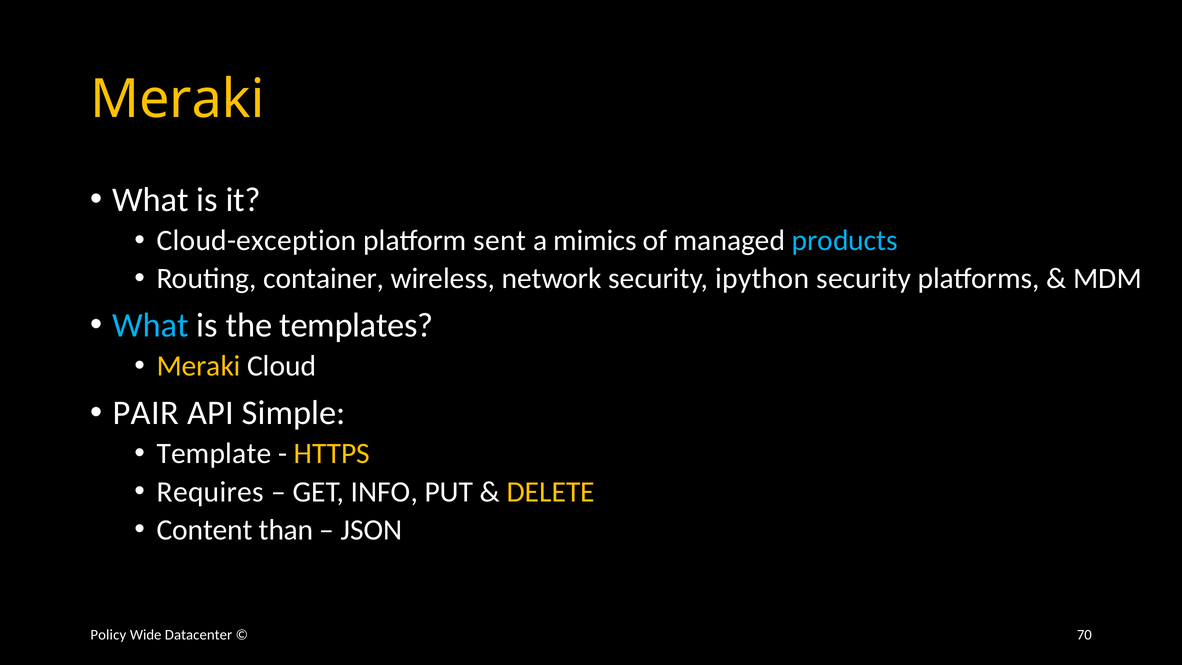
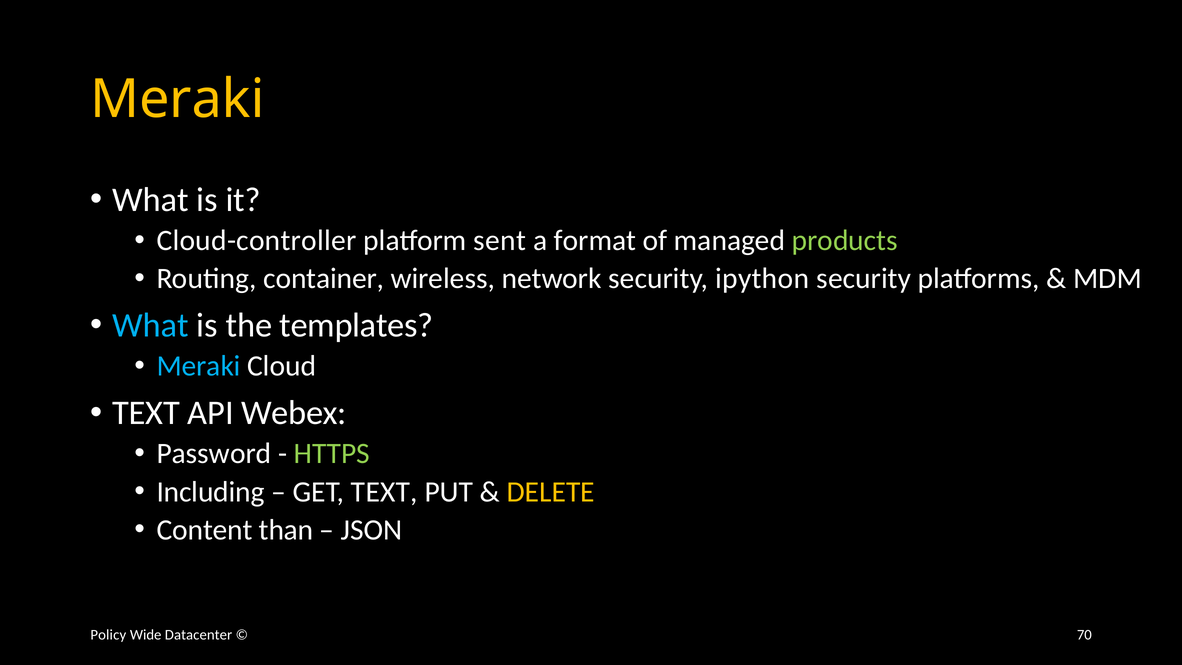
Cloud-exception: Cloud-exception -> Cloud-controller (257, 241)
mimics: mimics -> format (595, 241)
products colour: light blue -> light green (845, 241)
Meraki colour: yellow -> light blue (199, 366)
PAIR: PAIR -> TEXT (146, 413)
Simple: Simple -> Webex (294, 413)
Template: Template -> Password (214, 454)
HTTPS colour: yellow -> light green (332, 454)
Requires: Requires -> Including (211, 492)
GET INFO: INFO -> TEXT (384, 492)
